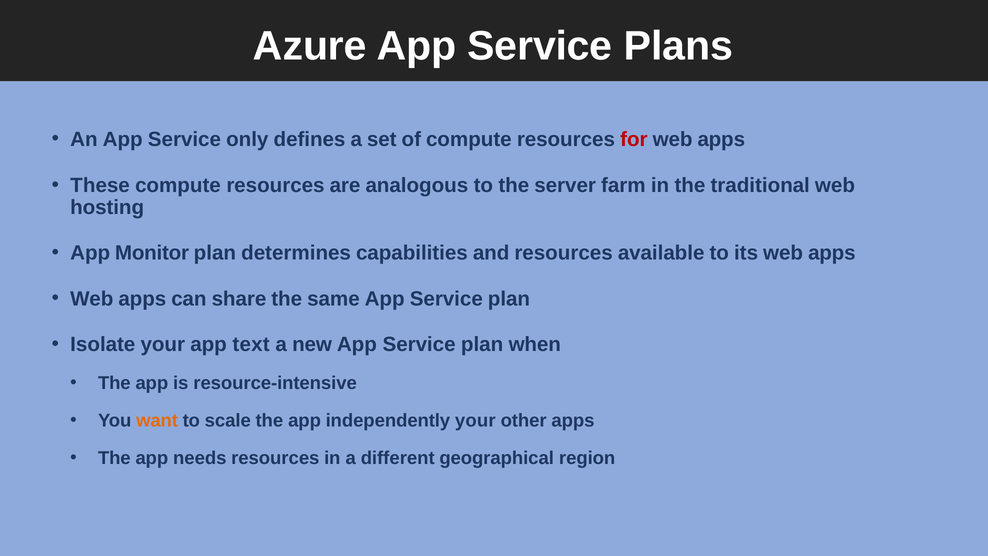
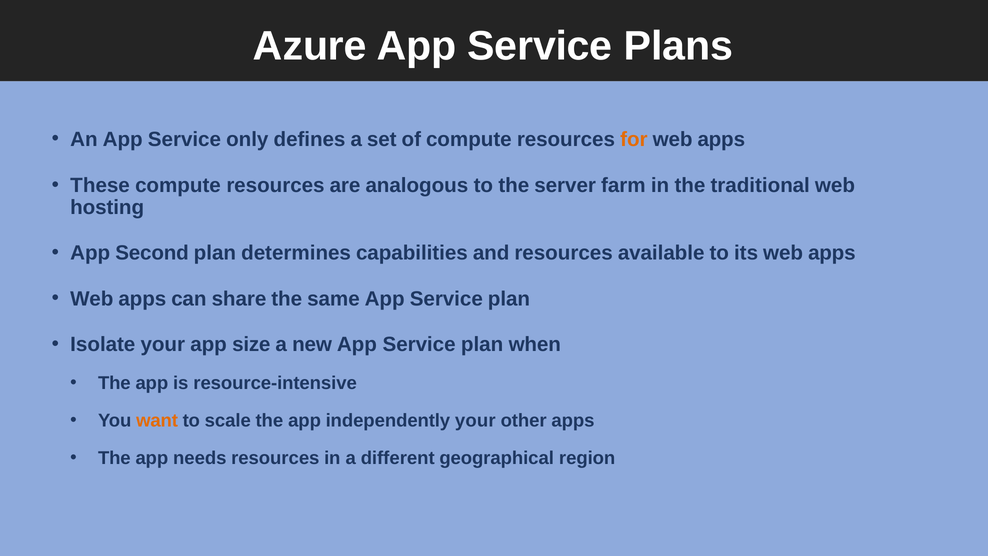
for colour: red -> orange (634, 139)
Monitor: Monitor -> Second (152, 253)
text: text -> size (251, 345)
